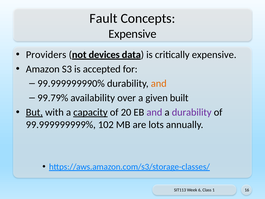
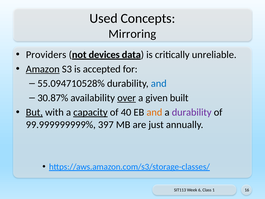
Fault: Fault -> Used (104, 18)
Expensive: Expensive -> Mirroring (132, 34)
critically expensive: expensive -> unreliable (214, 55)
Amazon underline: none -> present (43, 69)
99.999999990%: 99.999999990% -> 55.094710528% (71, 83)
and colour: orange -> blue (159, 83)
99.79%: 99.79% -> 30.87% (53, 98)
over underline: none -> present (127, 98)
20: 20 -> 40 (126, 112)
and colour: purple -> orange (154, 112)
102: 102 -> 397 (106, 125)
lots: lots -> just (156, 125)
